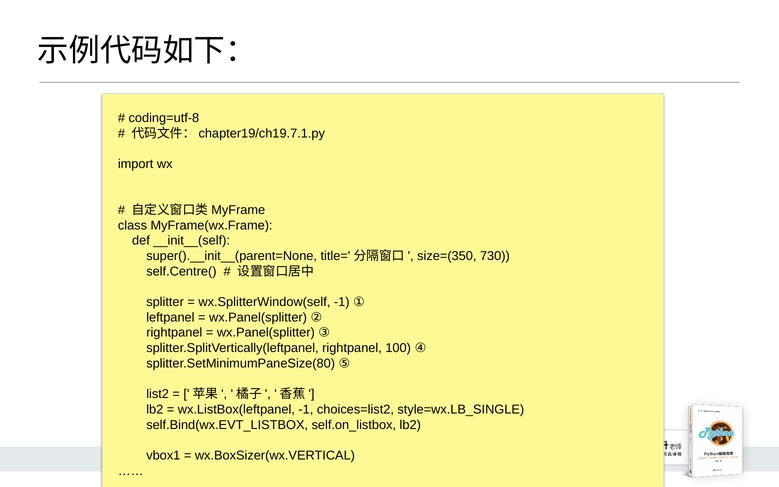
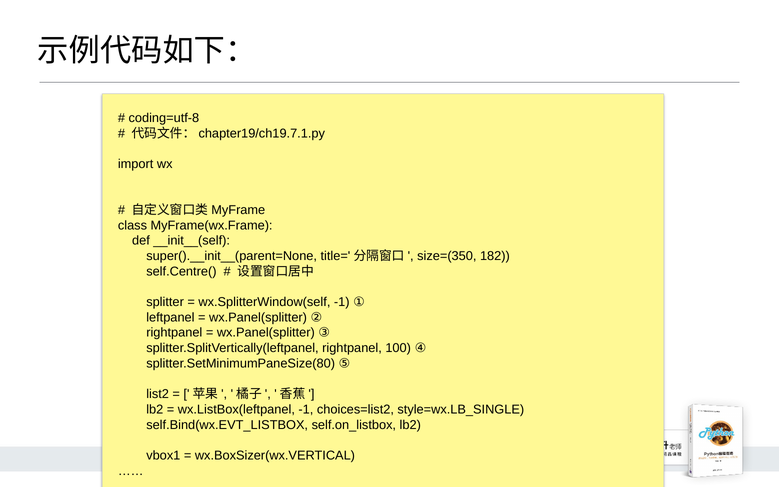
730: 730 -> 182 (495, 256)
